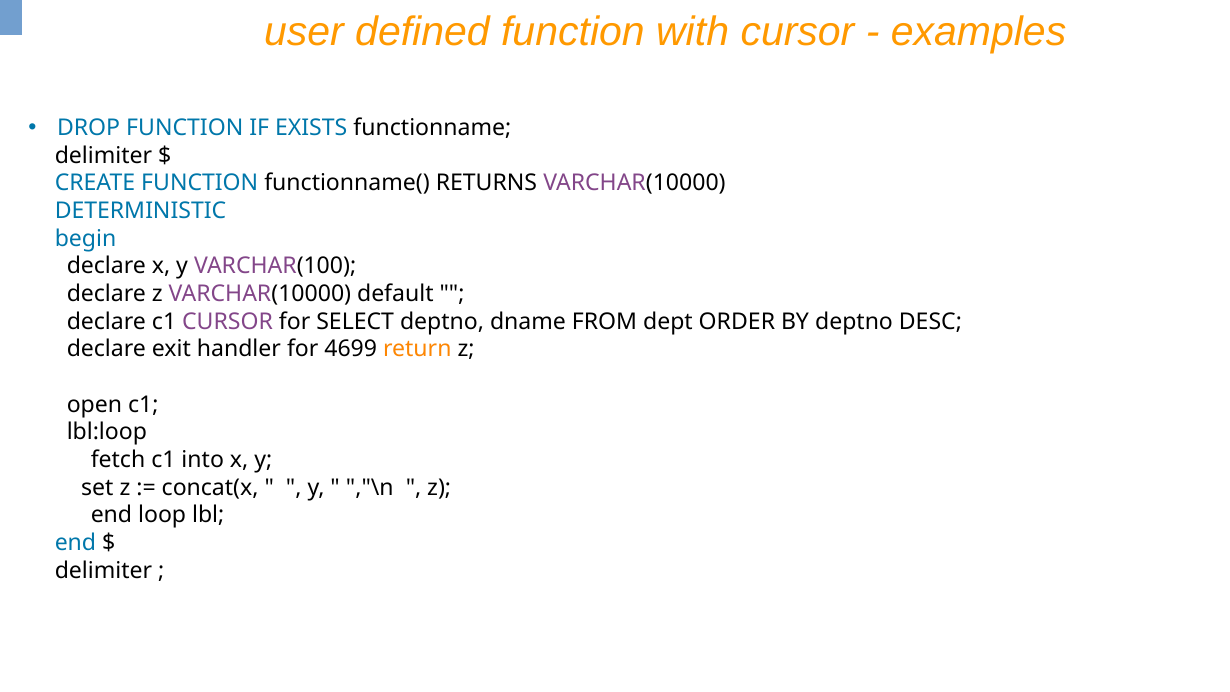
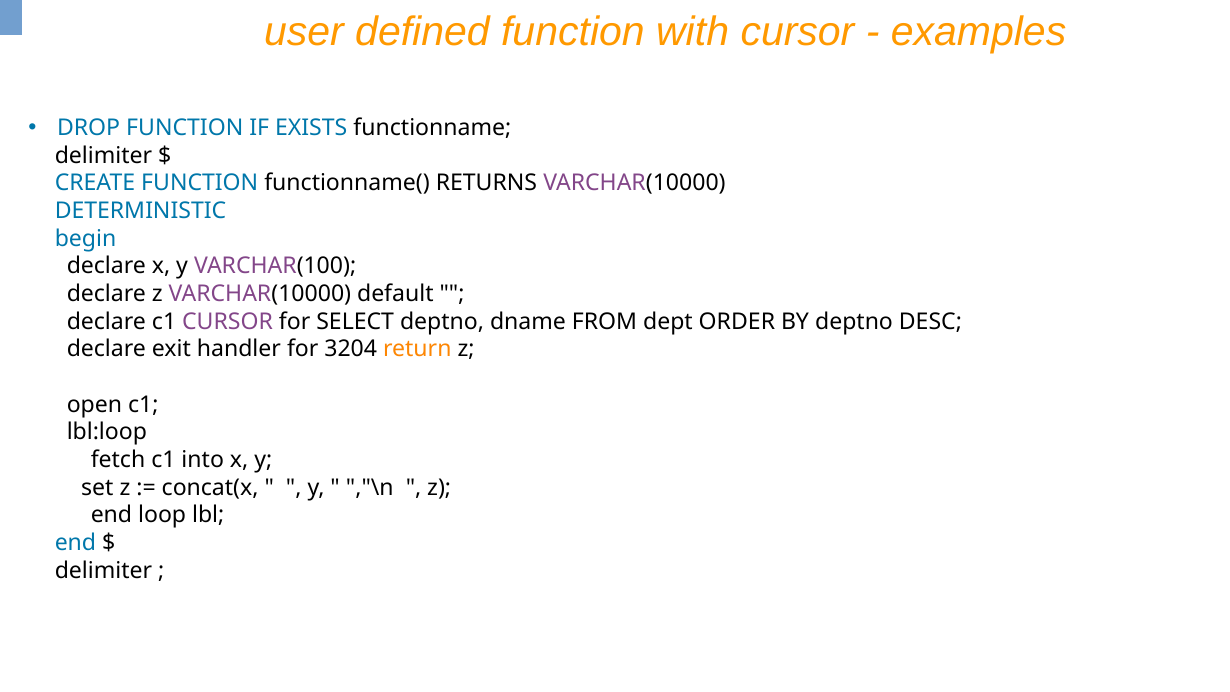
4699: 4699 -> 3204 (351, 349)
